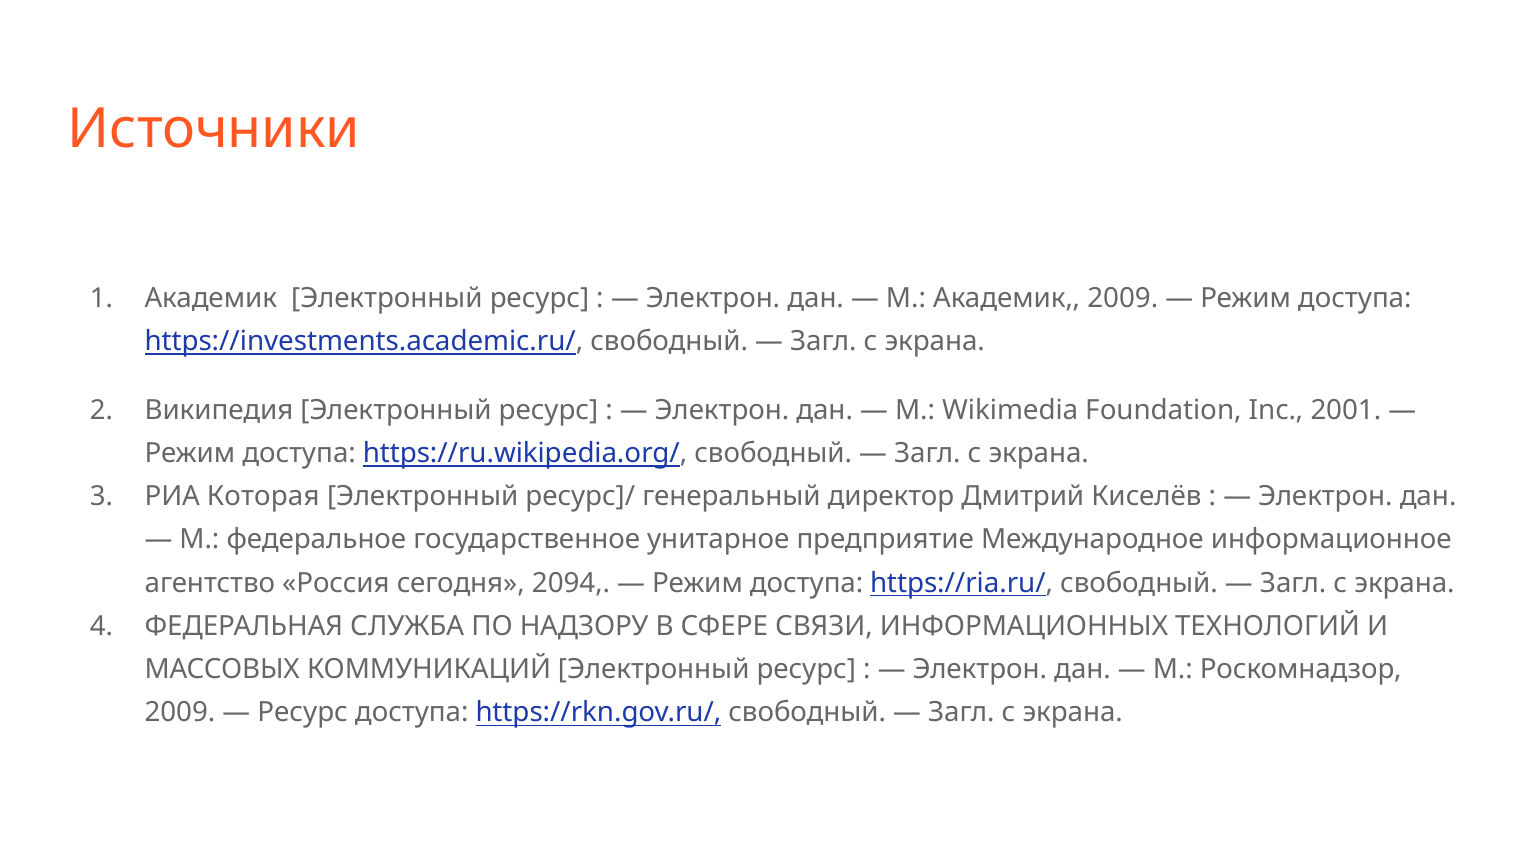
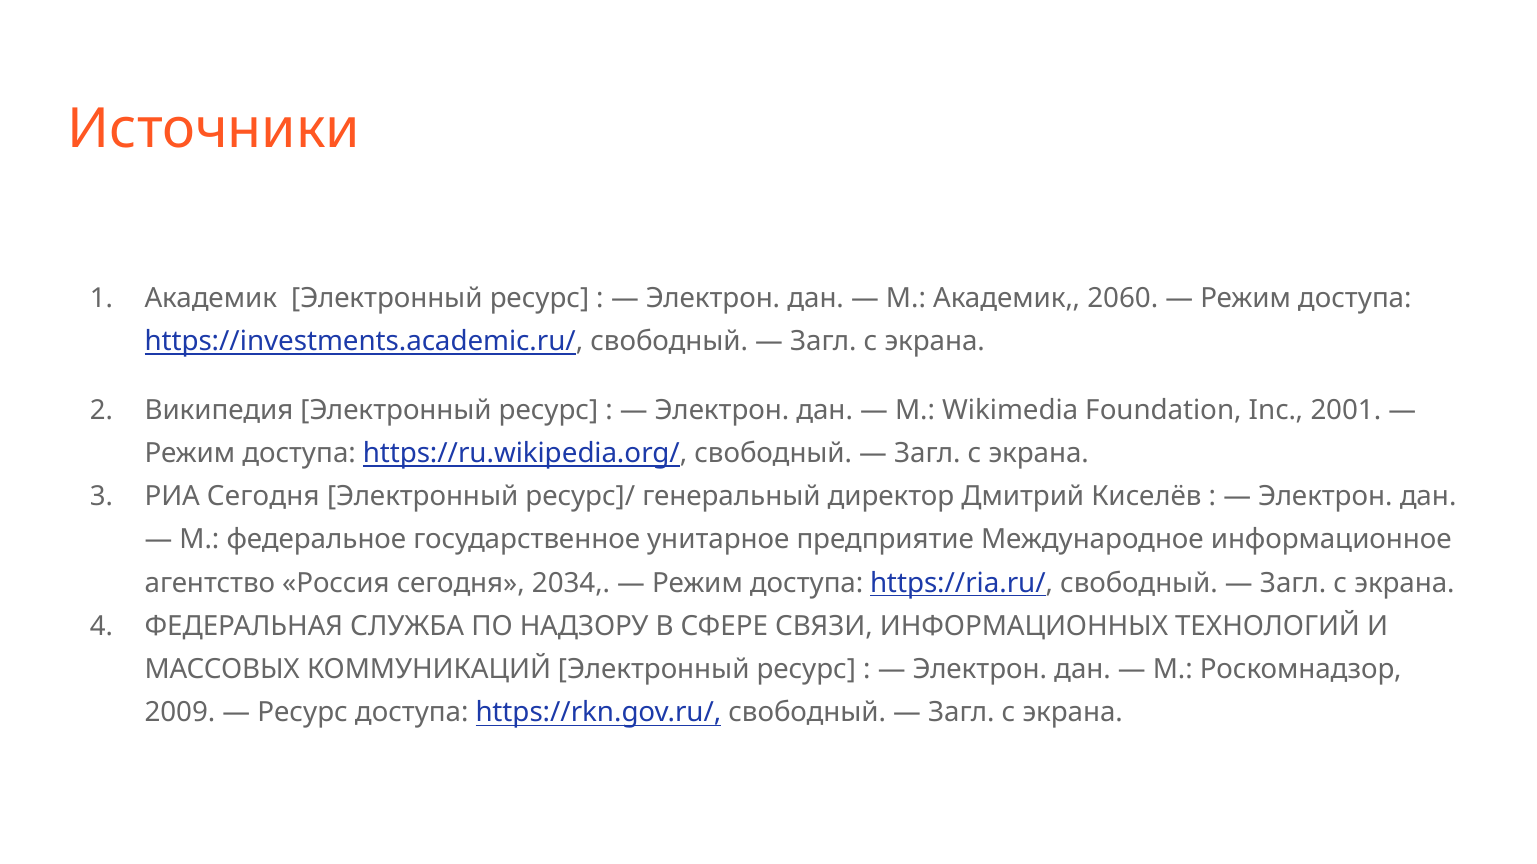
Академик 2009: 2009 -> 2060 (1123, 298)
РИА Которая: Которая -> Сегодня (263, 497)
2094: 2094 -> 2034 (571, 583)
